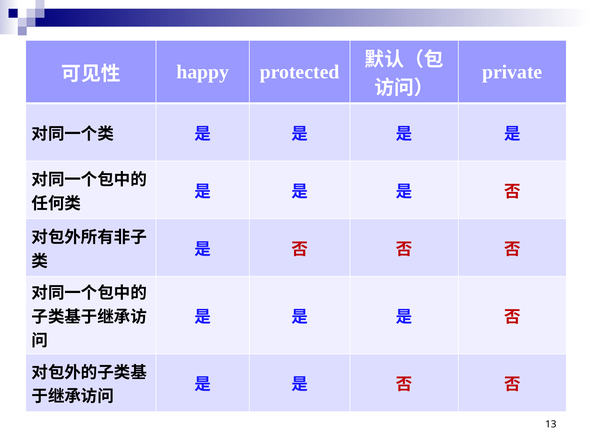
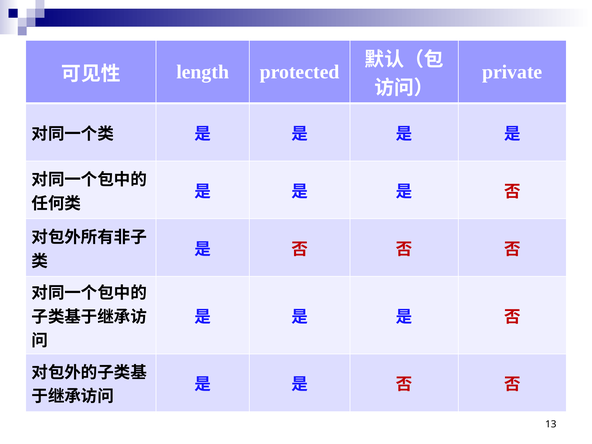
happy: happy -> length (203, 72)
